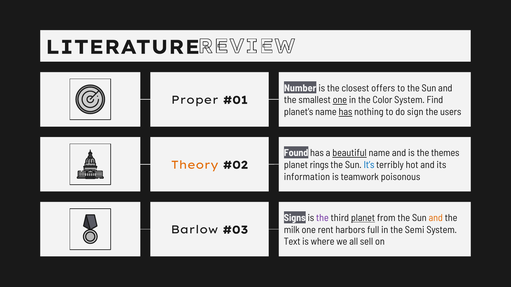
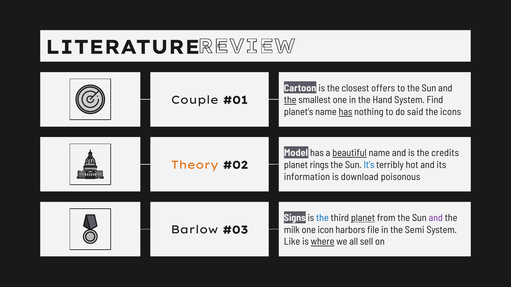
Number: Number -> Cartoon (300, 88)
the underline: none -> present (290, 100)
one underline: present -> none (340, 100)
Color: Color -> Hand (382, 100)
Proper: Proper -> Couple (195, 100)
sign: sign -> said (415, 112)
users: users -> icons (451, 112)
Found: Found -> Model (296, 153)
themes: themes -> credits (445, 153)
teamwork: teamwork -> download (360, 177)
the colour: purple -> blue (322, 218)
and colour: orange -> purple (436, 218)
rent: rent -> icon (326, 230)
full: full -> file (373, 230)
Text: Text -> Like (292, 242)
where underline: none -> present (323, 242)
